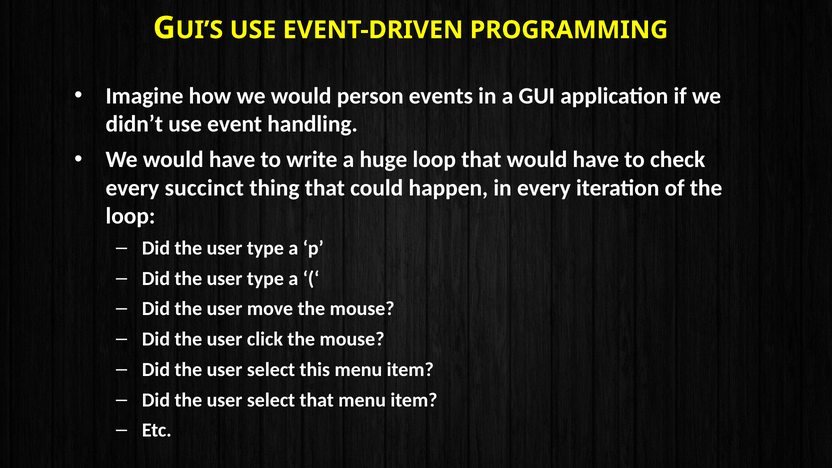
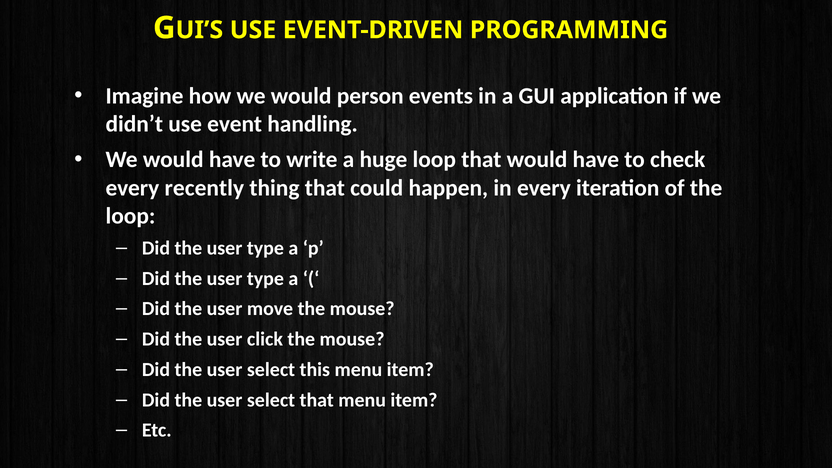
succinct: succinct -> recently (204, 188)
